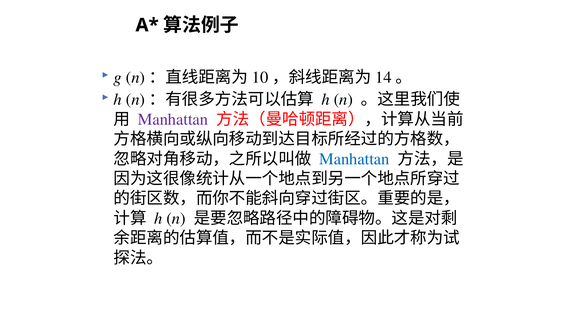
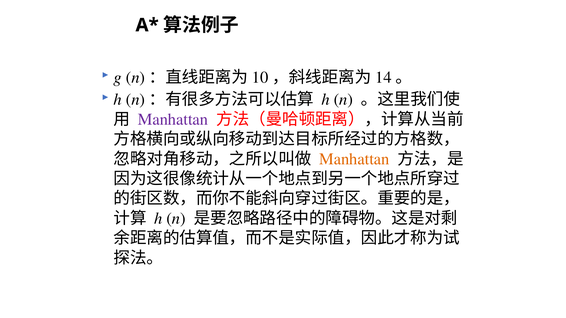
Manhattan colour: blue -> orange (354, 159)
